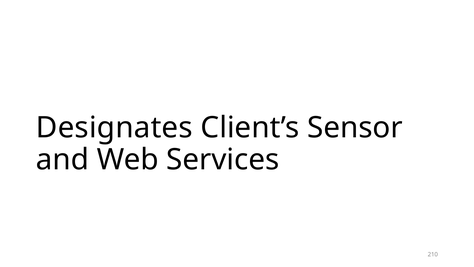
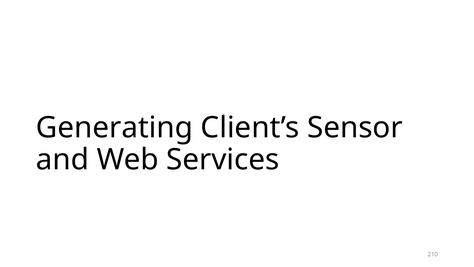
Designates: Designates -> Generating (114, 127)
